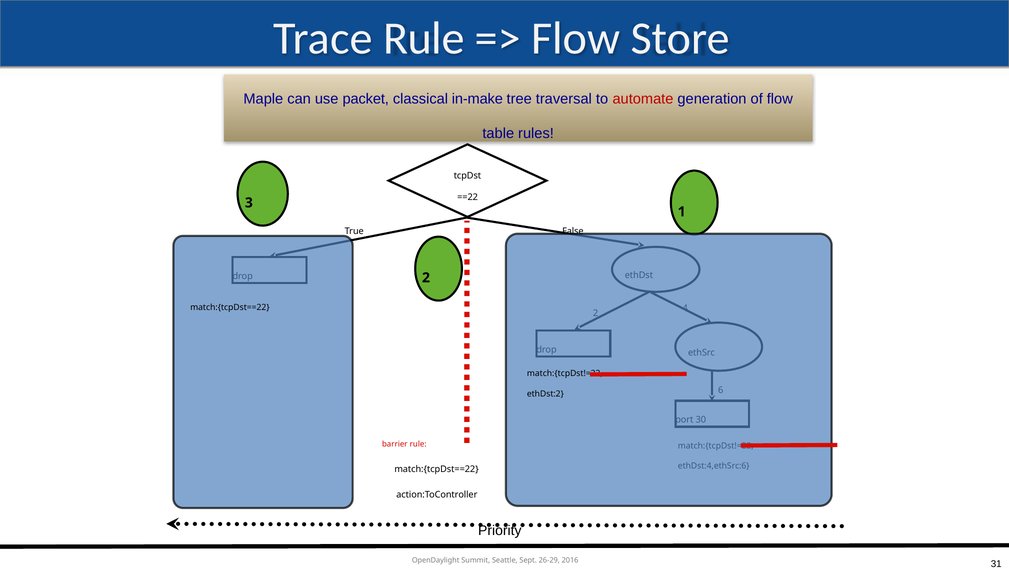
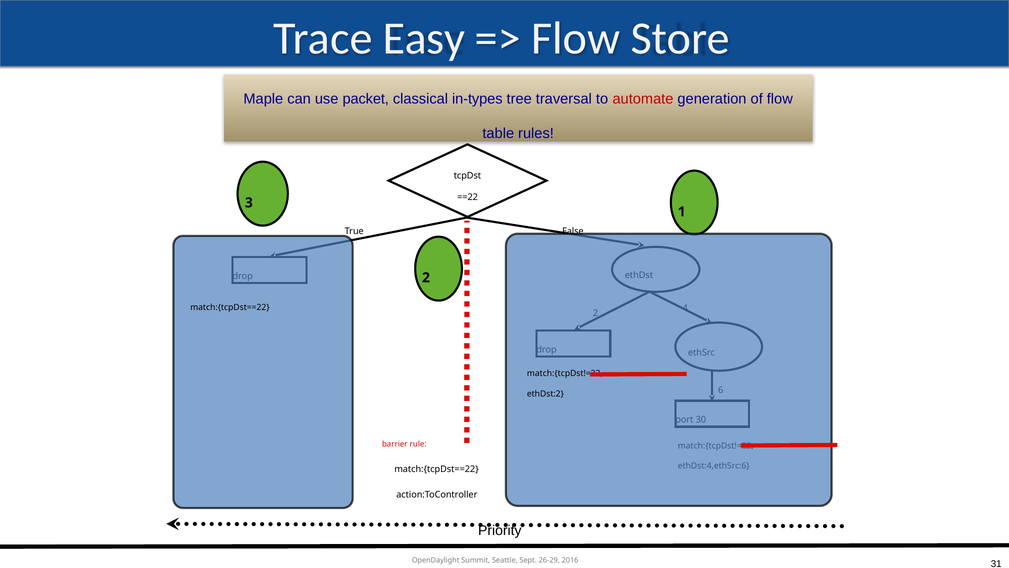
Trace Rule: Rule -> Easy (424, 39)
in-make: in-make -> in-types (477, 99)
